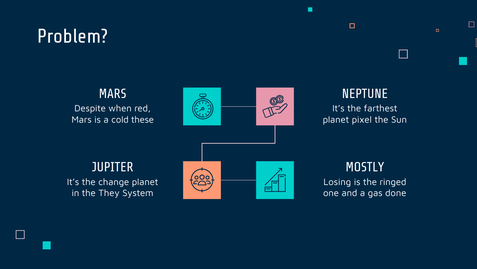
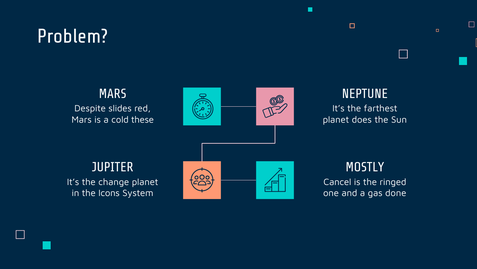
when: when -> slides (120, 108)
pixel: pixel -> does (362, 119)
Losing: Losing -> Cancel (337, 182)
They: They -> Icons (109, 193)
